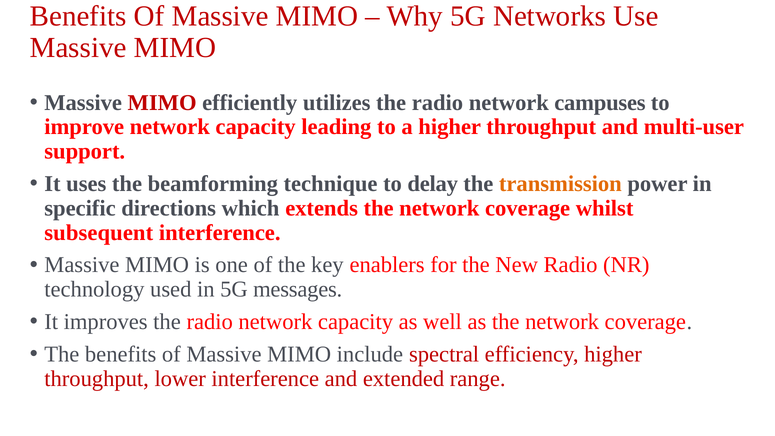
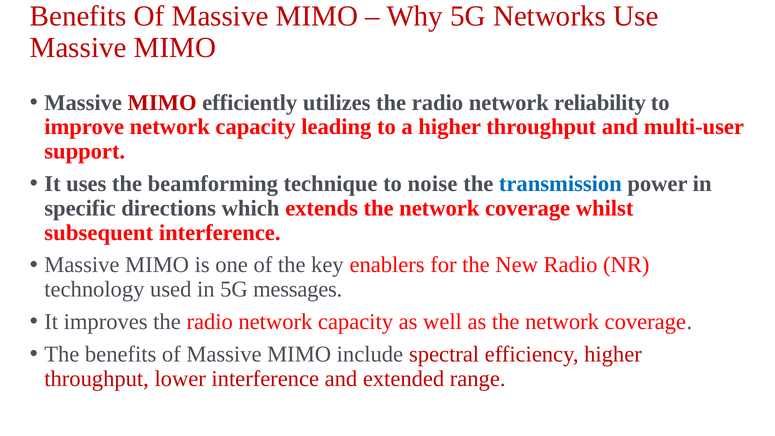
campuses: campuses -> reliability (600, 103)
delay: delay -> noise (432, 184)
transmission colour: orange -> blue (560, 184)
